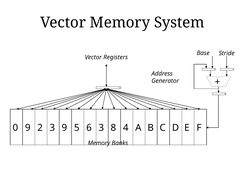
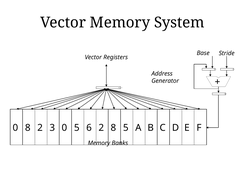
0 9: 9 -> 8 (28, 128)
3 9: 9 -> 0 (64, 128)
6 3: 3 -> 2 (101, 128)
8 4: 4 -> 5 (126, 128)
